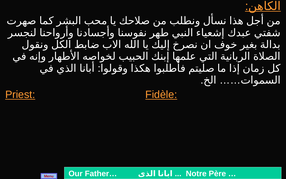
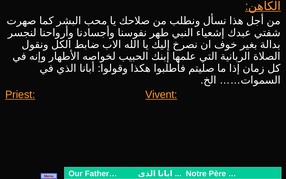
Fidèle: Fidèle -> Vivent (161, 94)
